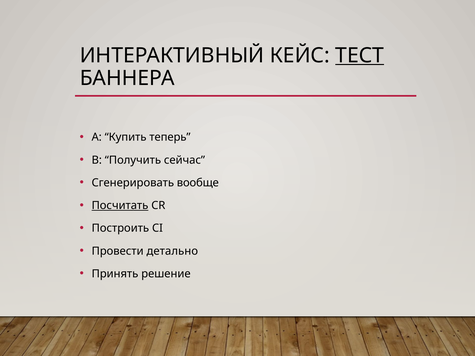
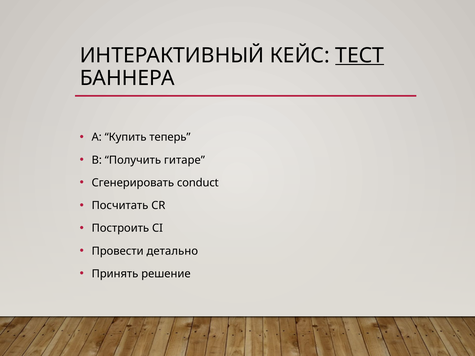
сейчас: сейчас -> гитаре (184, 160)
вообще: вообще -> conduct (198, 183)
Посчитать underline: present -> none (120, 206)
